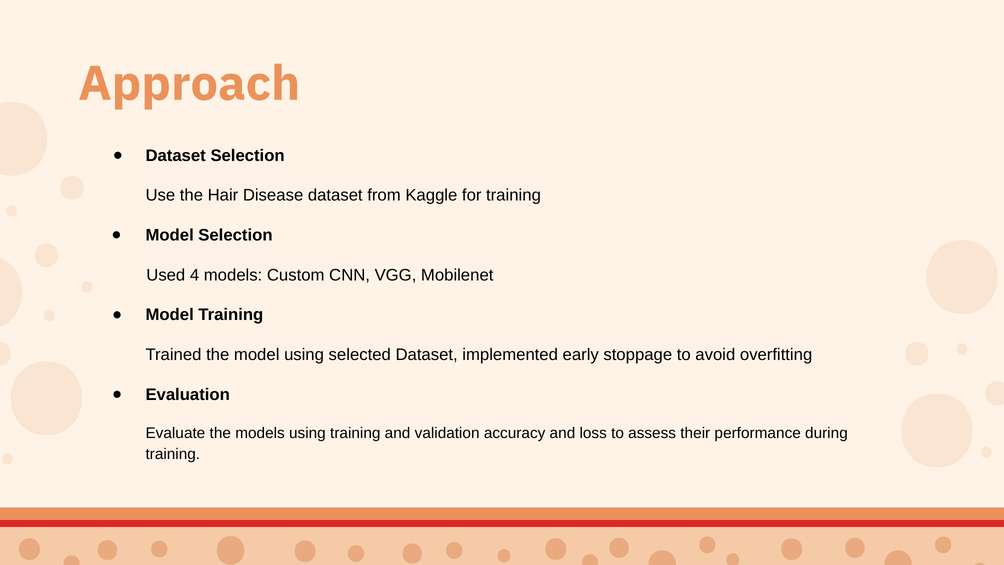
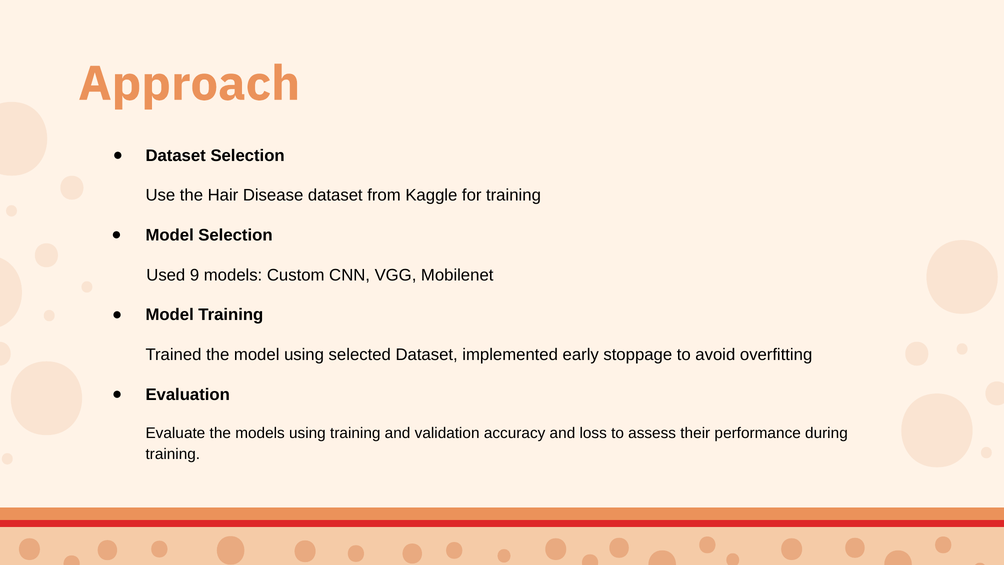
4: 4 -> 9 (195, 275)
